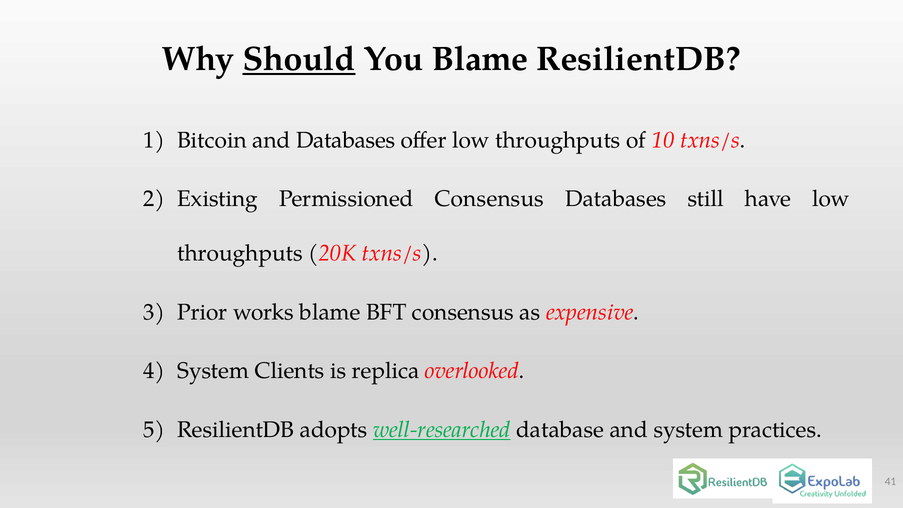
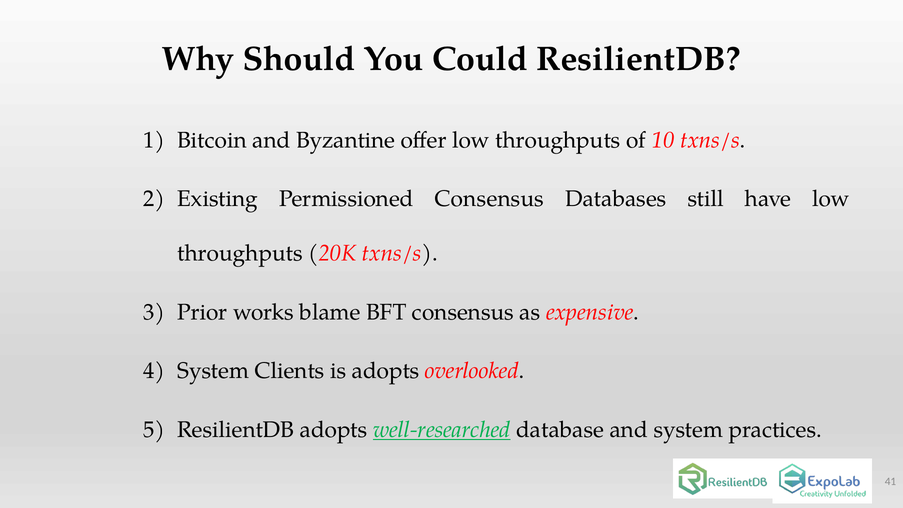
Should underline: present -> none (299, 59)
You Blame: Blame -> Could (480, 59)
and Databases: Databases -> Byzantine (346, 140)
is replica: replica -> adopts (386, 371)
